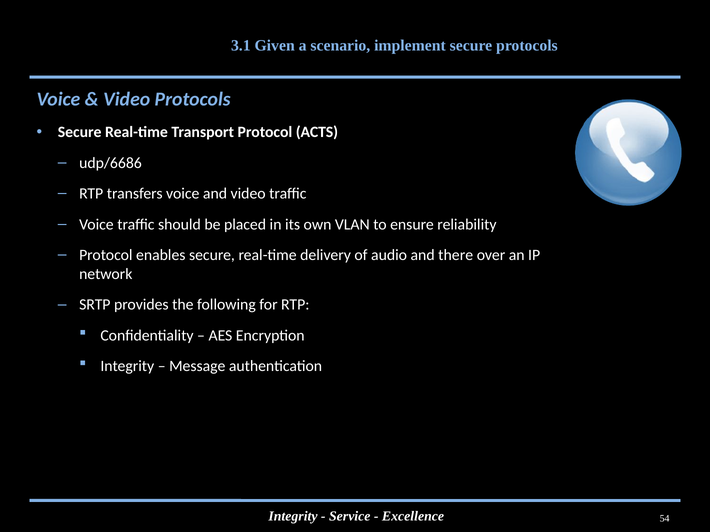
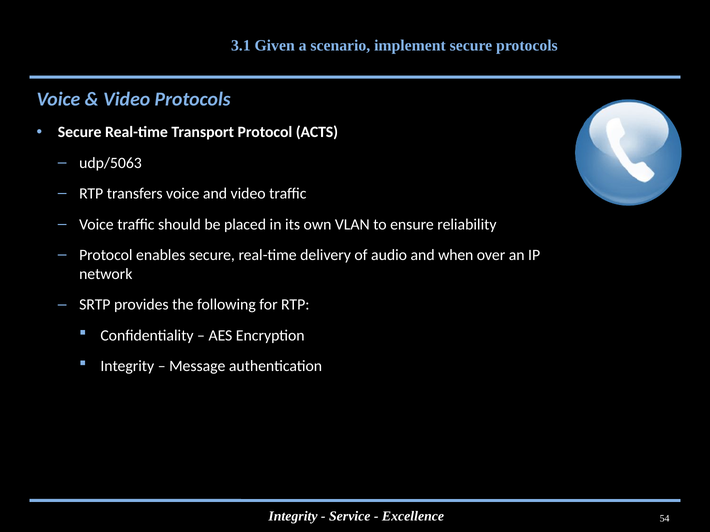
udp/6686: udp/6686 -> udp/5063 (110, 163)
there: there -> when (456, 255)
